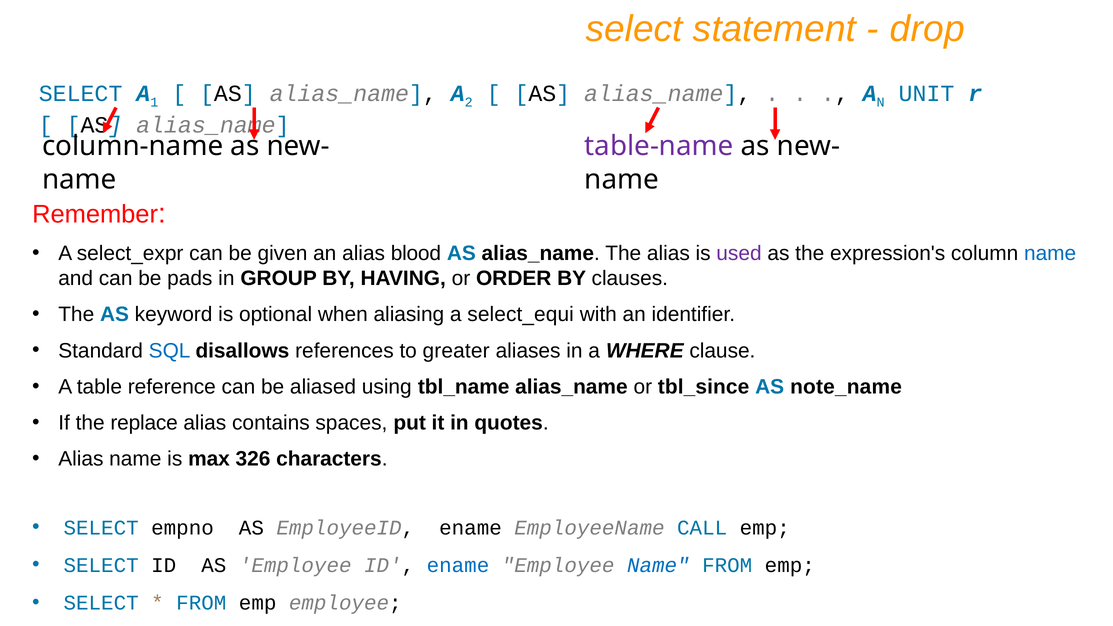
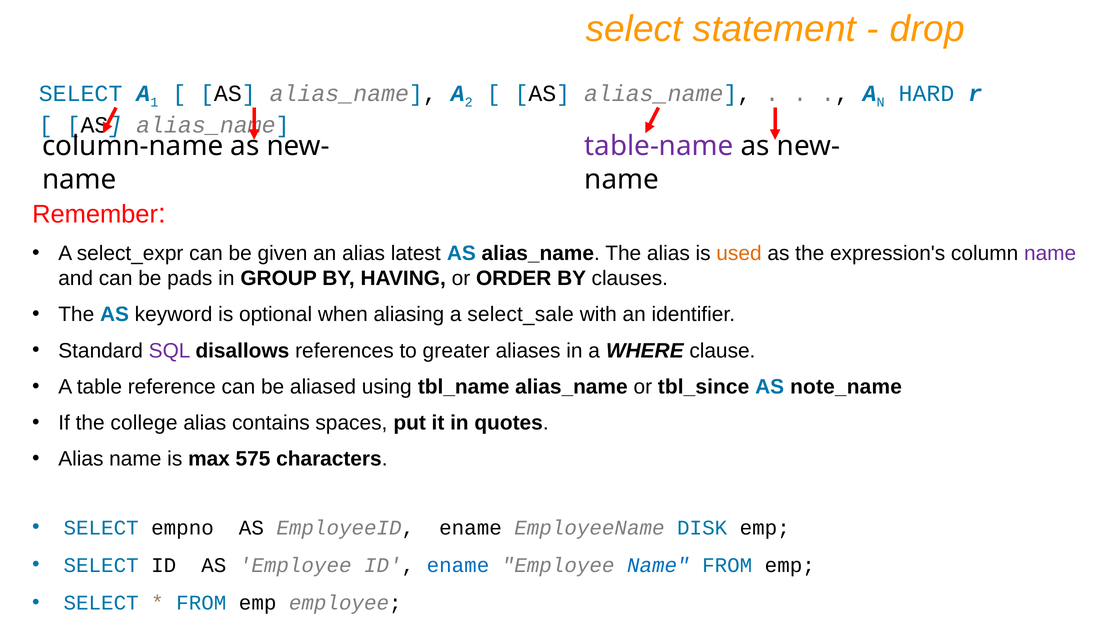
UNIT: UNIT -> HARD (926, 94)
blood: blood -> latest (416, 253)
used colour: purple -> orange (739, 253)
name colour: blue -> purple (1050, 253)
select_equi: select_equi -> select_sale (521, 315)
SQL colour: blue -> purple (170, 351)
replace: replace -> college (144, 423)
326: 326 -> 575 (253, 459)
CALL: CALL -> DISK (702, 528)
